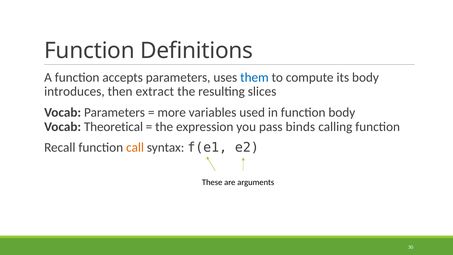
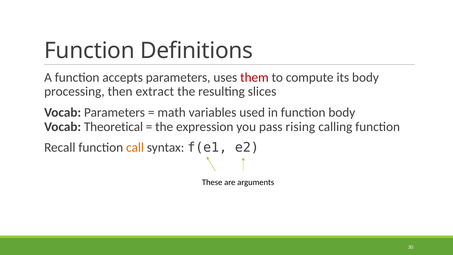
them colour: blue -> red (254, 77)
introduces: introduces -> processing (74, 92)
more: more -> math (172, 112)
binds: binds -> rising (300, 127)
